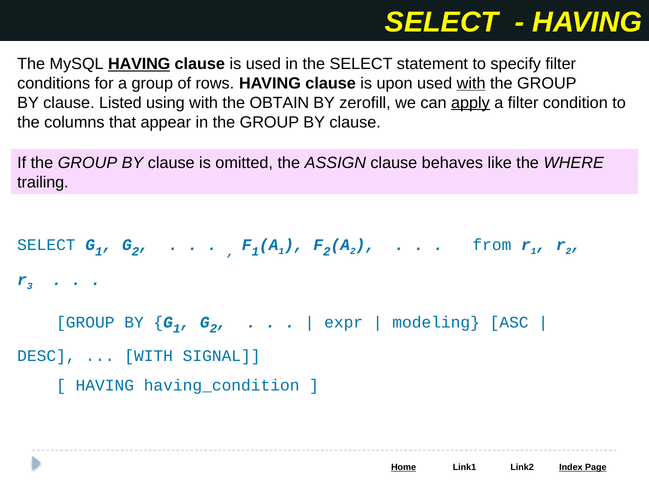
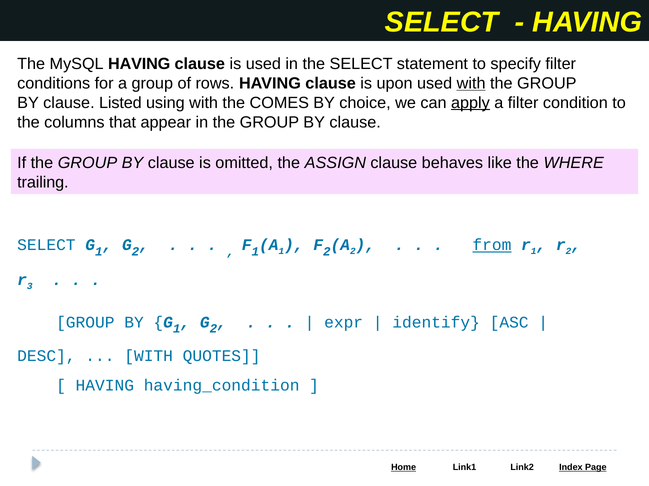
HAVING underline: present -> none (139, 64)
OBTAIN: OBTAIN -> COMES (279, 103)
zerofill: zerofill -> choice (365, 103)
from underline: none -> present (492, 245)
modeling: modeling -> identify (436, 323)
SIGNAL: SIGNAL -> QUOTES (222, 357)
